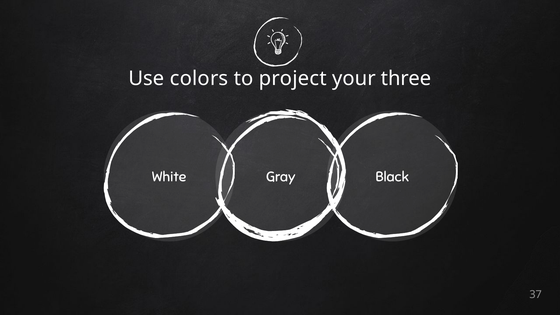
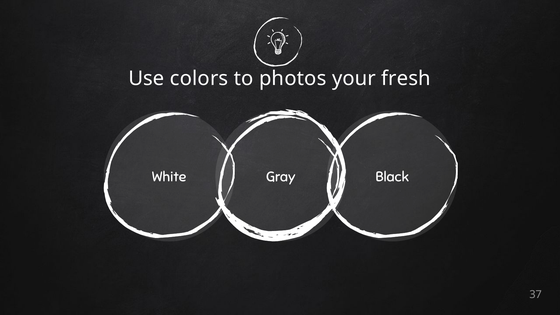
project: project -> photos (293, 78)
three: three -> fresh (406, 78)
